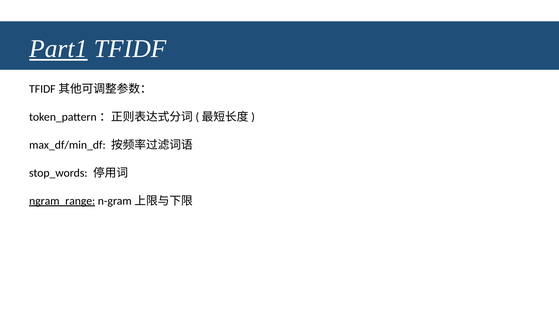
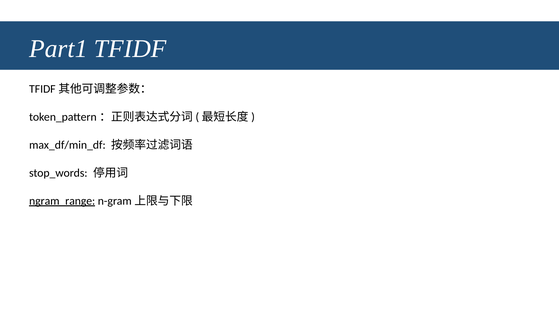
Part1 underline: present -> none (58, 49)
